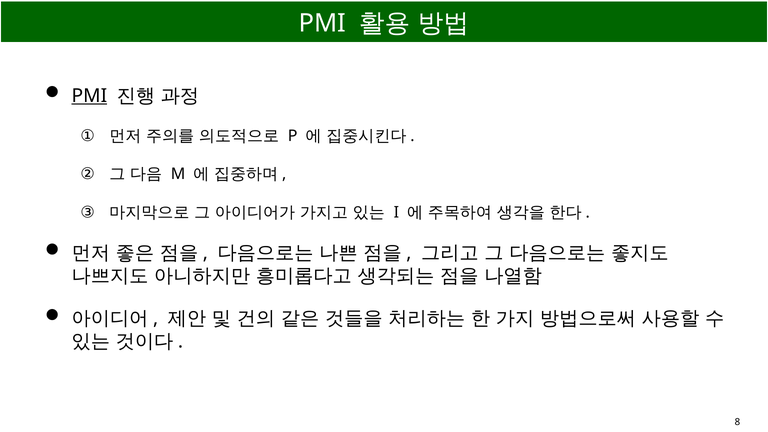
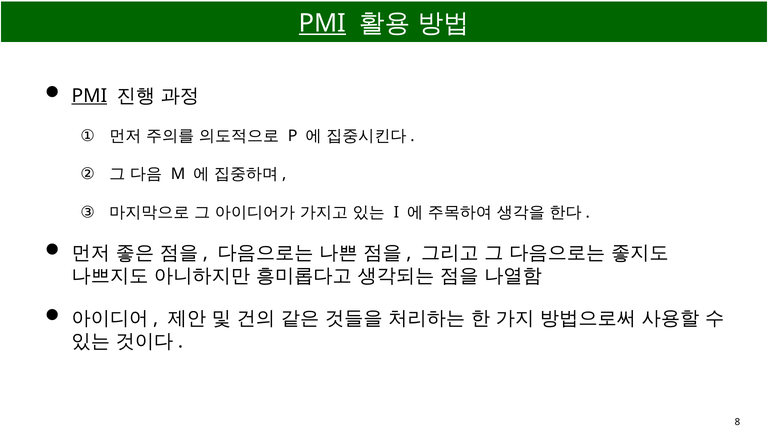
PMI underline: none -> present (322, 23)
